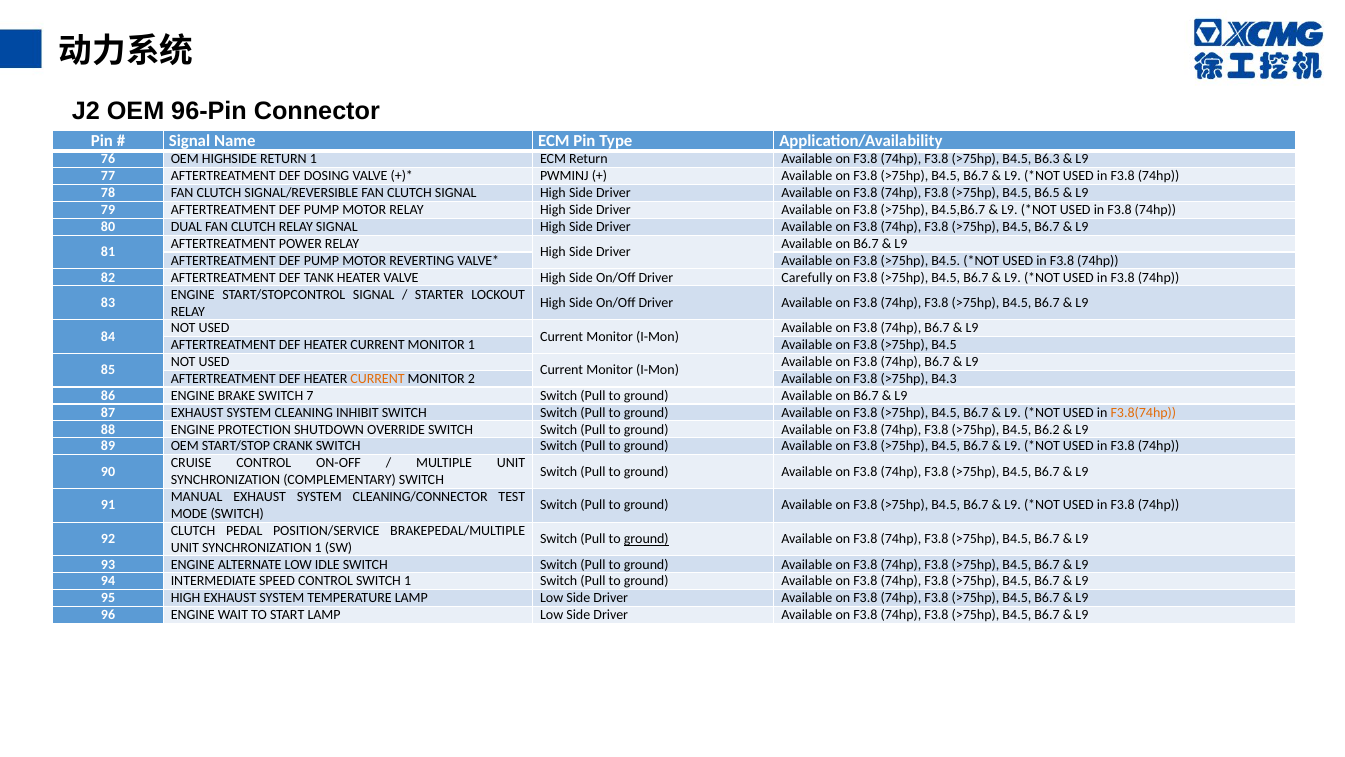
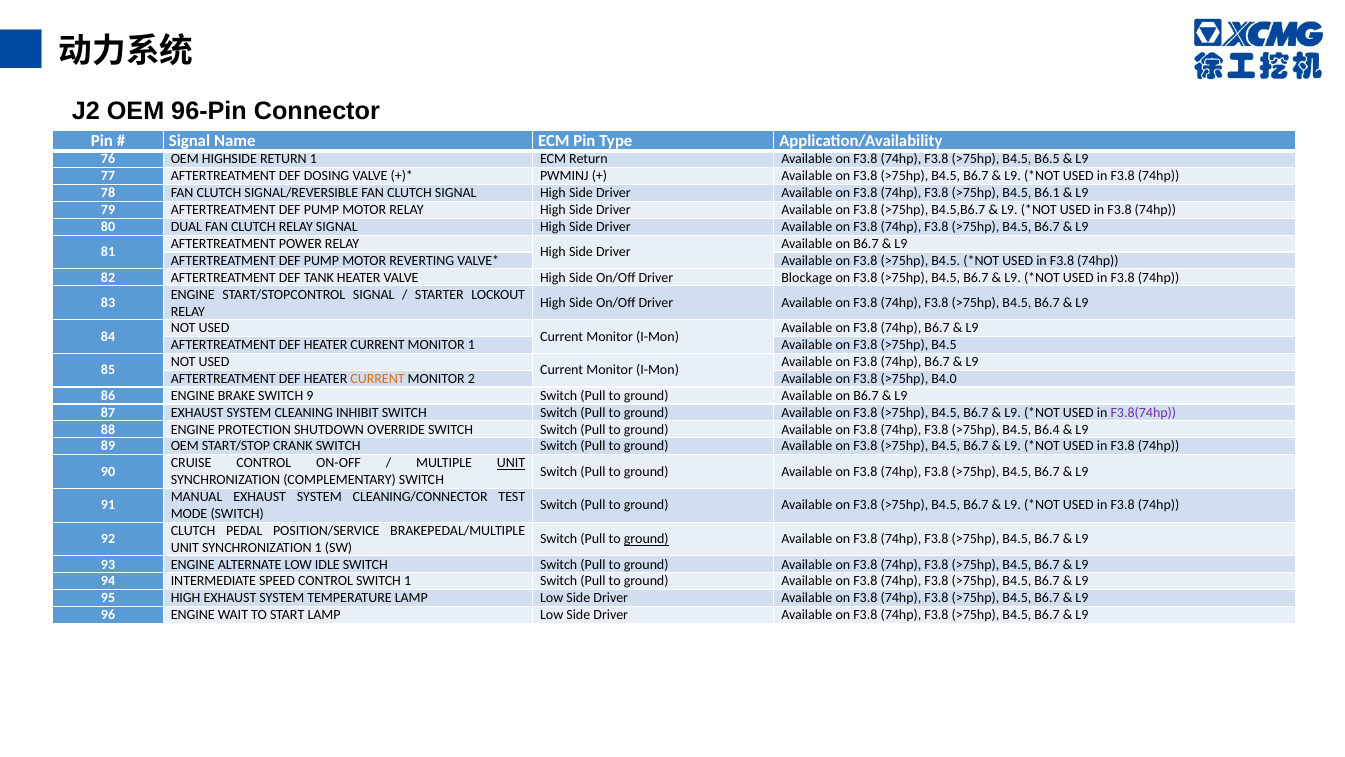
B6.3: B6.3 -> B6.5 (1047, 159)
B6.5: B6.5 -> B6.1 (1047, 193)
Carefully: Carefully -> Blockage (807, 277)
B4.3: B4.3 -> B4.0 (944, 379)
7: 7 -> 9 (310, 395)
F3.8(74hp colour: orange -> purple (1143, 412)
B6.2: B6.2 -> B6.4 (1047, 429)
UNIT underline: none -> present (511, 463)
